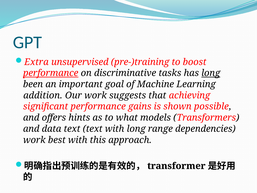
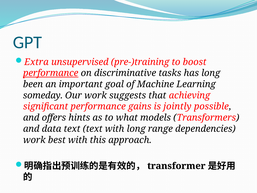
long underline: present -> none (211, 73)
addition: addition -> someday (43, 95)
shown: shown -> jointly (177, 106)
